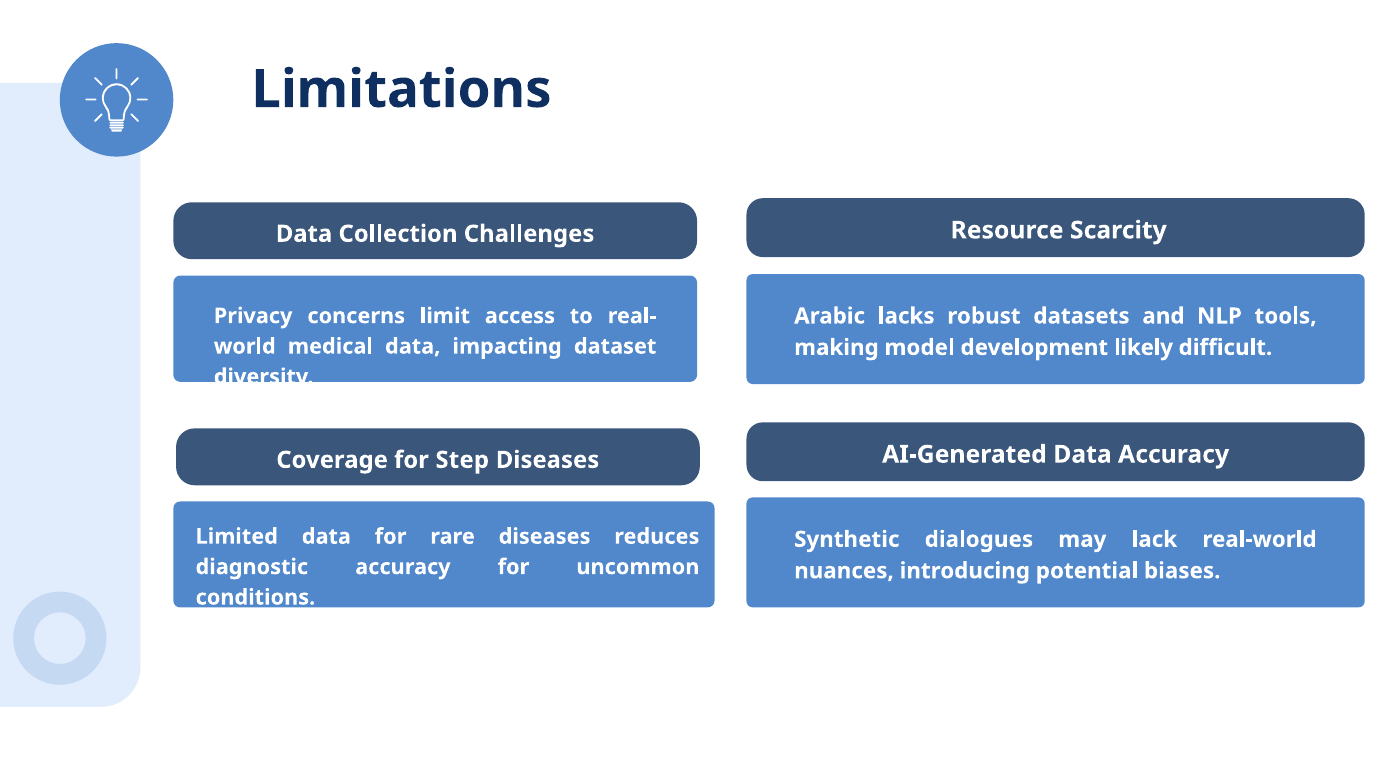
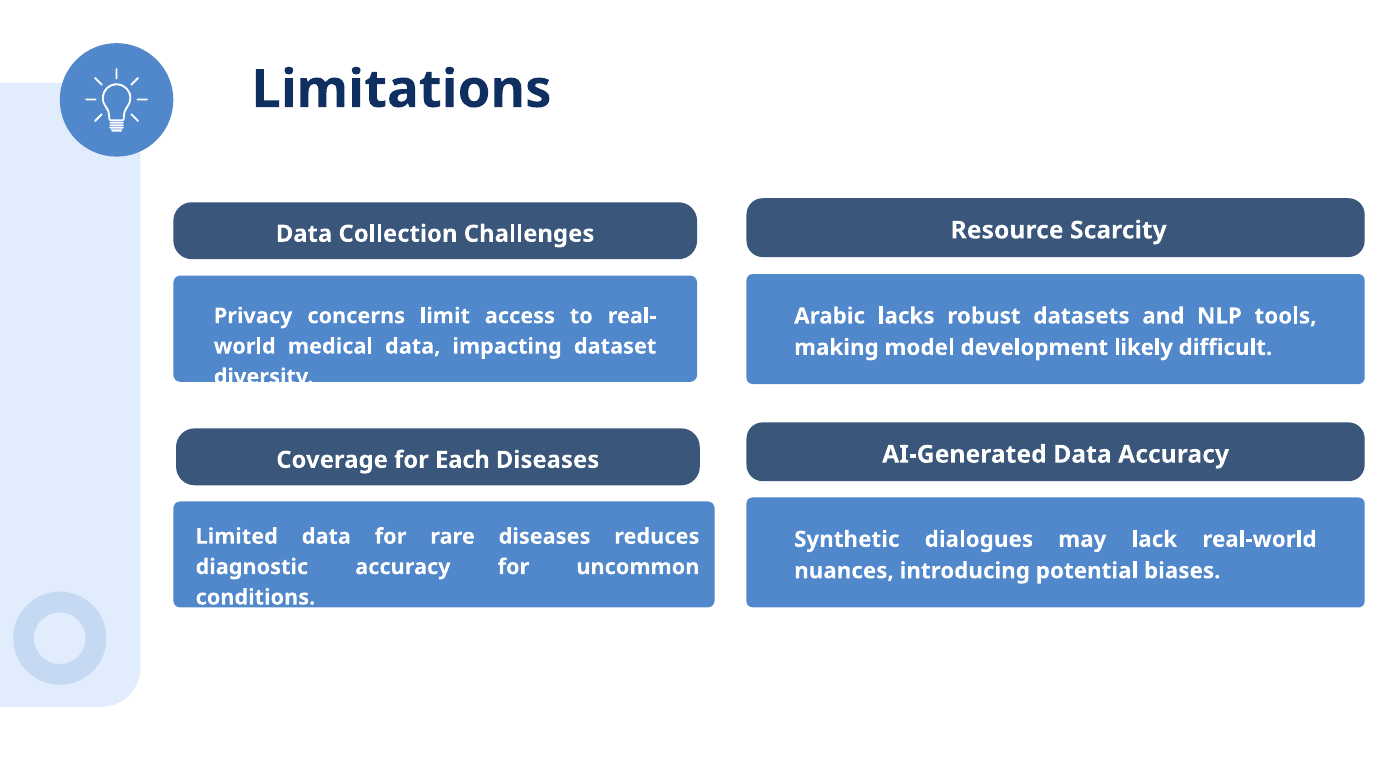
Step: Step -> Each (462, 460)
